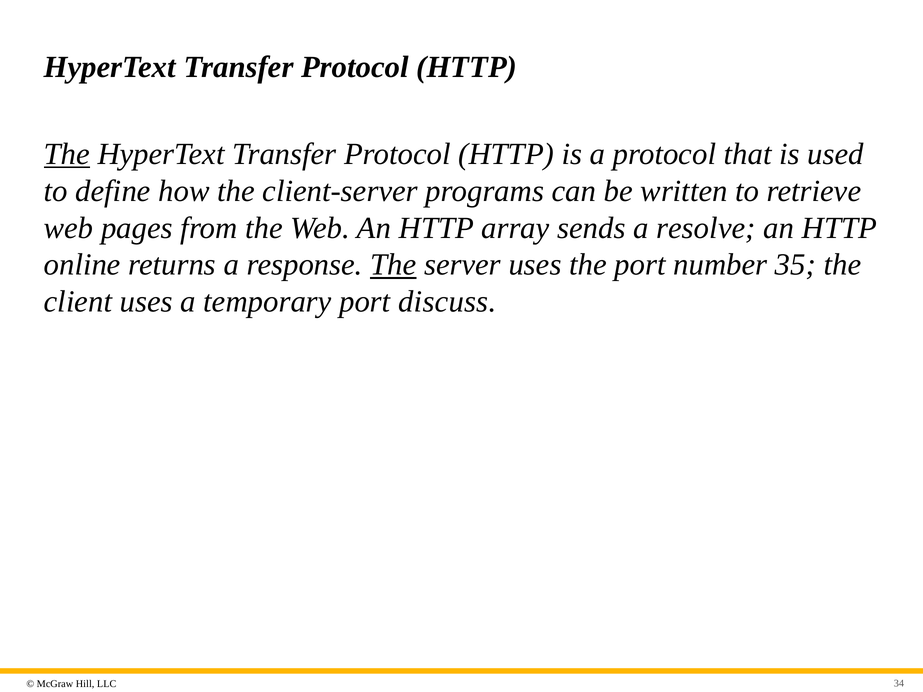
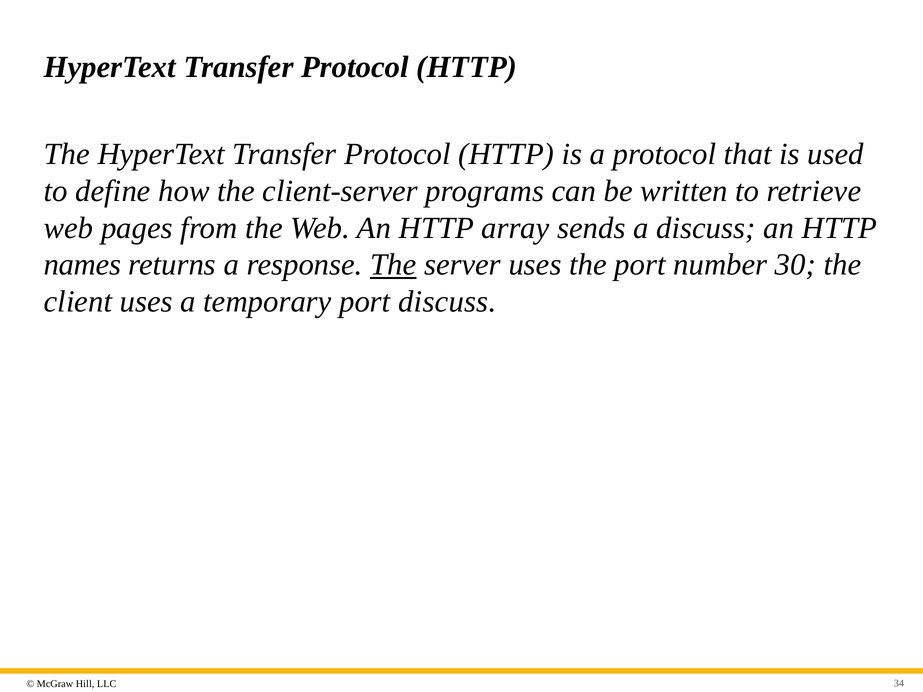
The underline: present -> none (67, 154)
a resolve: resolve -> discuss (706, 228)
online: online -> names (82, 265)
35: 35 -> 30 (795, 265)
